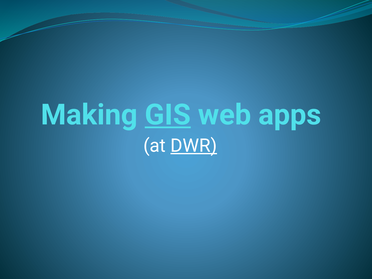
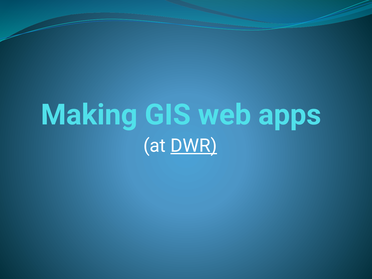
GIS underline: present -> none (168, 115)
